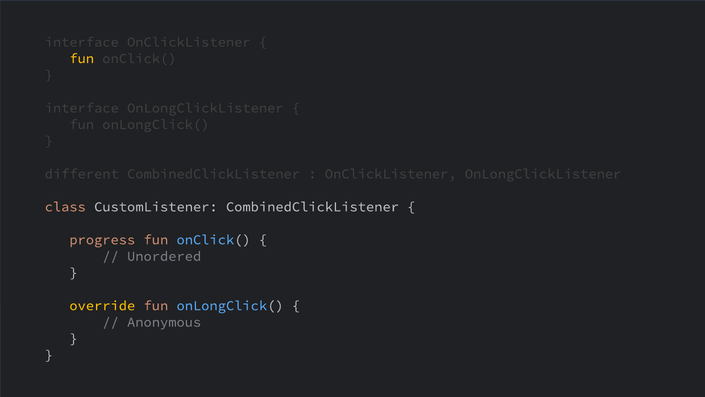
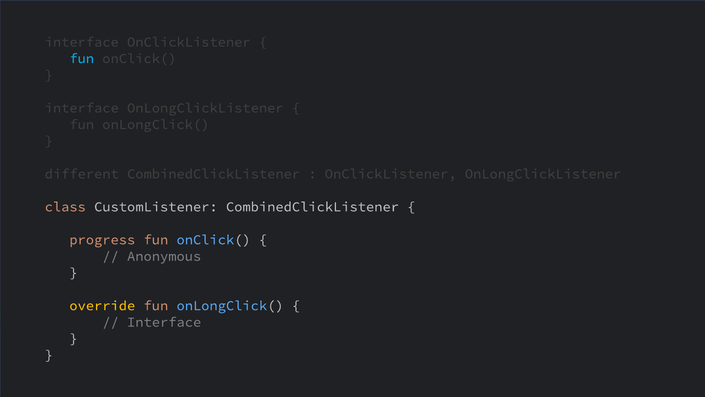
fun colour: yellow -> light blue (82, 58)
Unordered: Unordered -> Anonymous (164, 256)
Anonymous: Anonymous -> Interface (164, 322)
